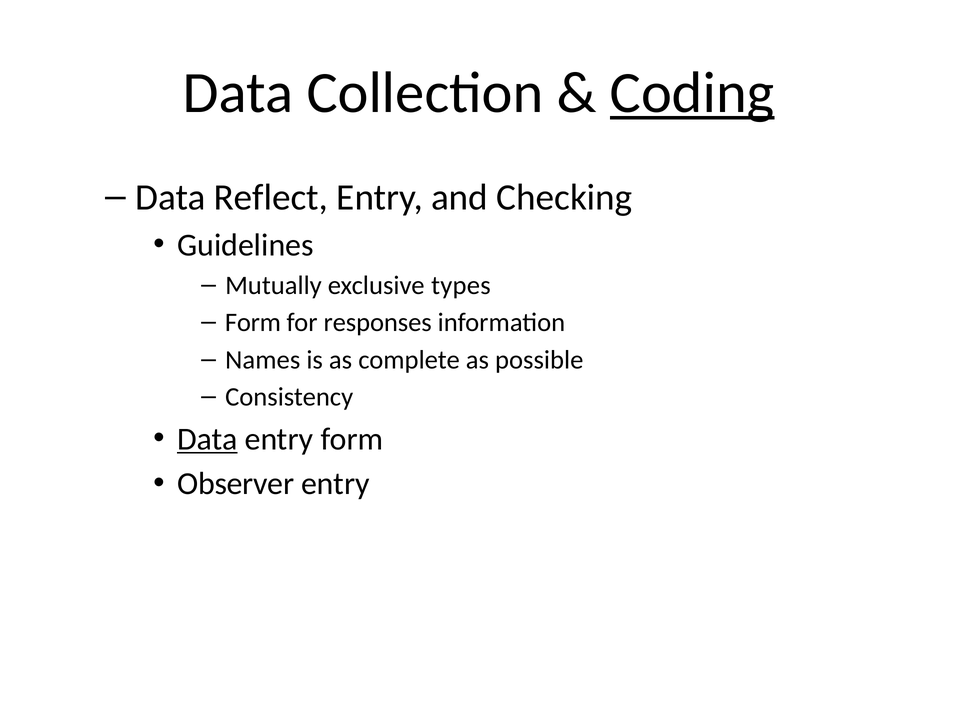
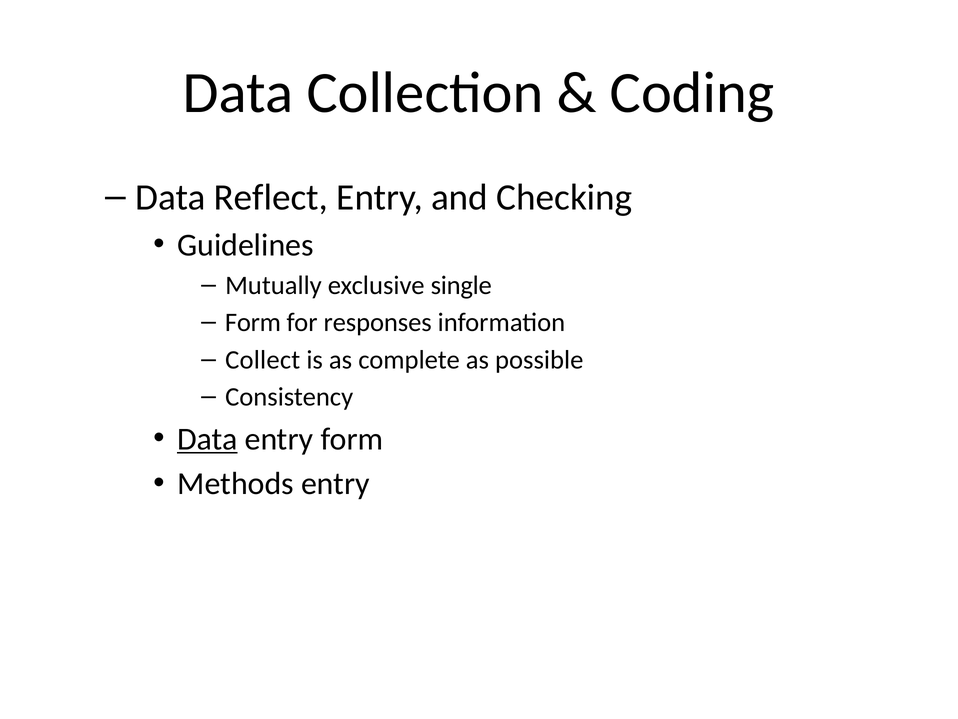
Coding underline: present -> none (692, 93)
types: types -> single (461, 285)
Names: Names -> Collect (263, 360)
Observer: Observer -> Methods (236, 483)
